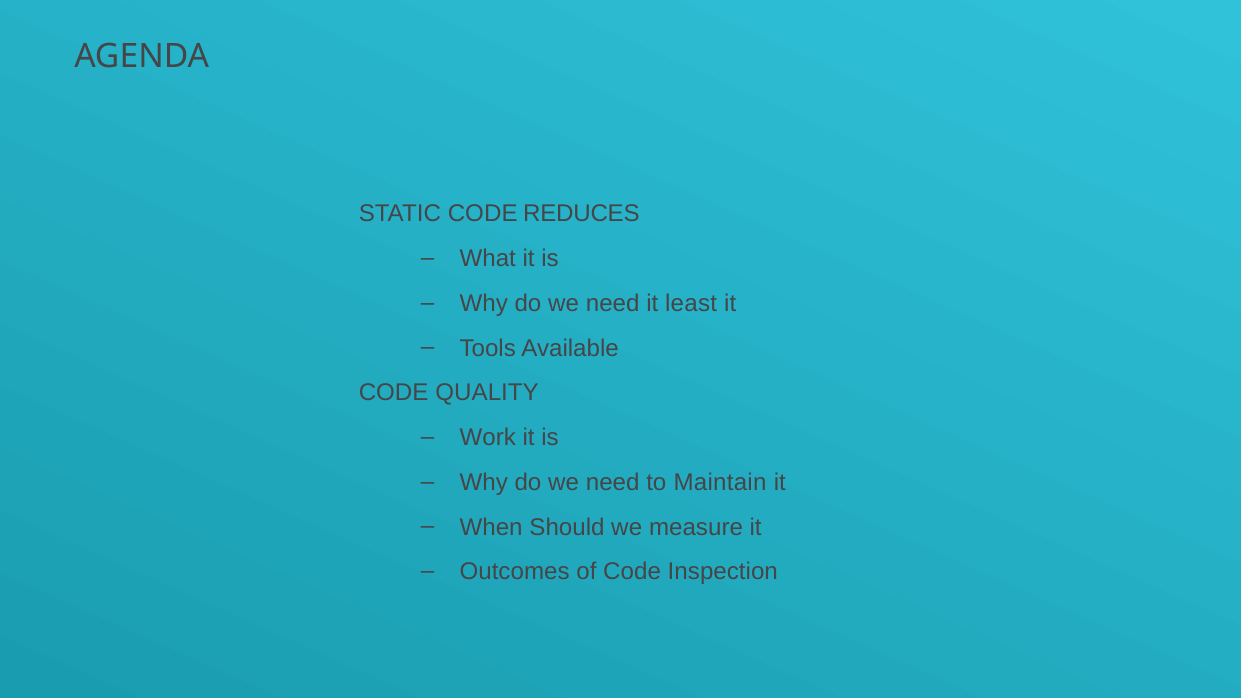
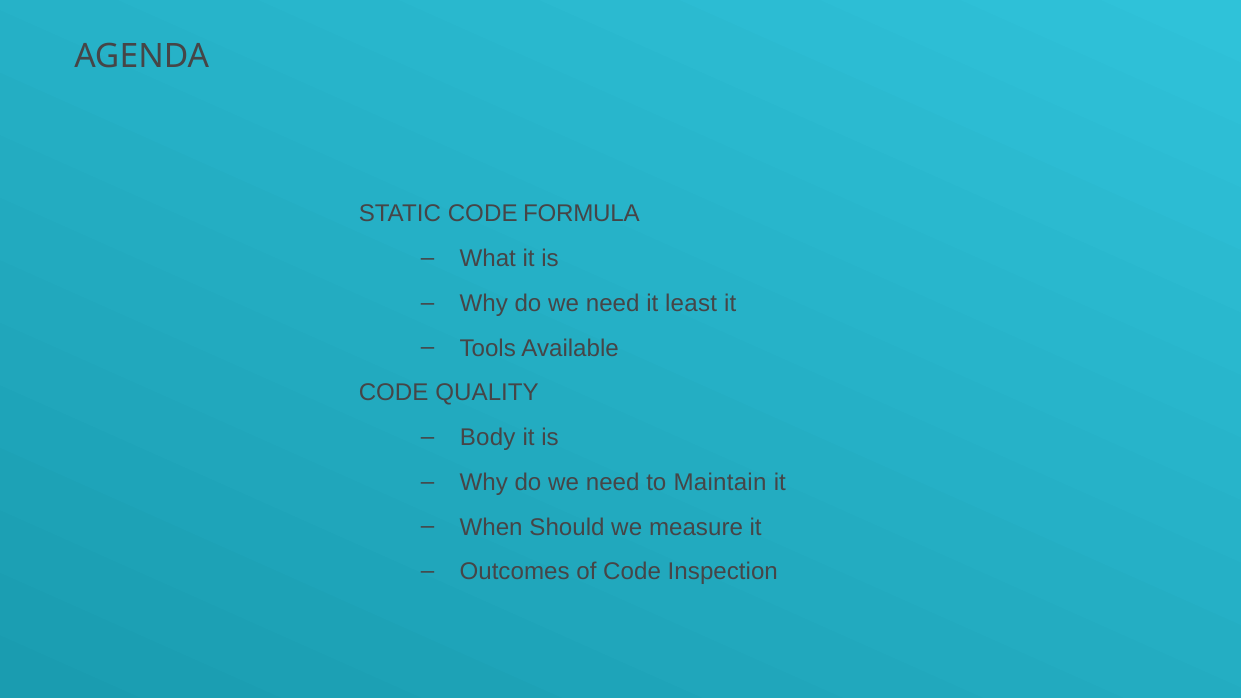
REDUCES: REDUCES -> FORMULA (581, 214)
Work: Work -> Body (488, 438)
